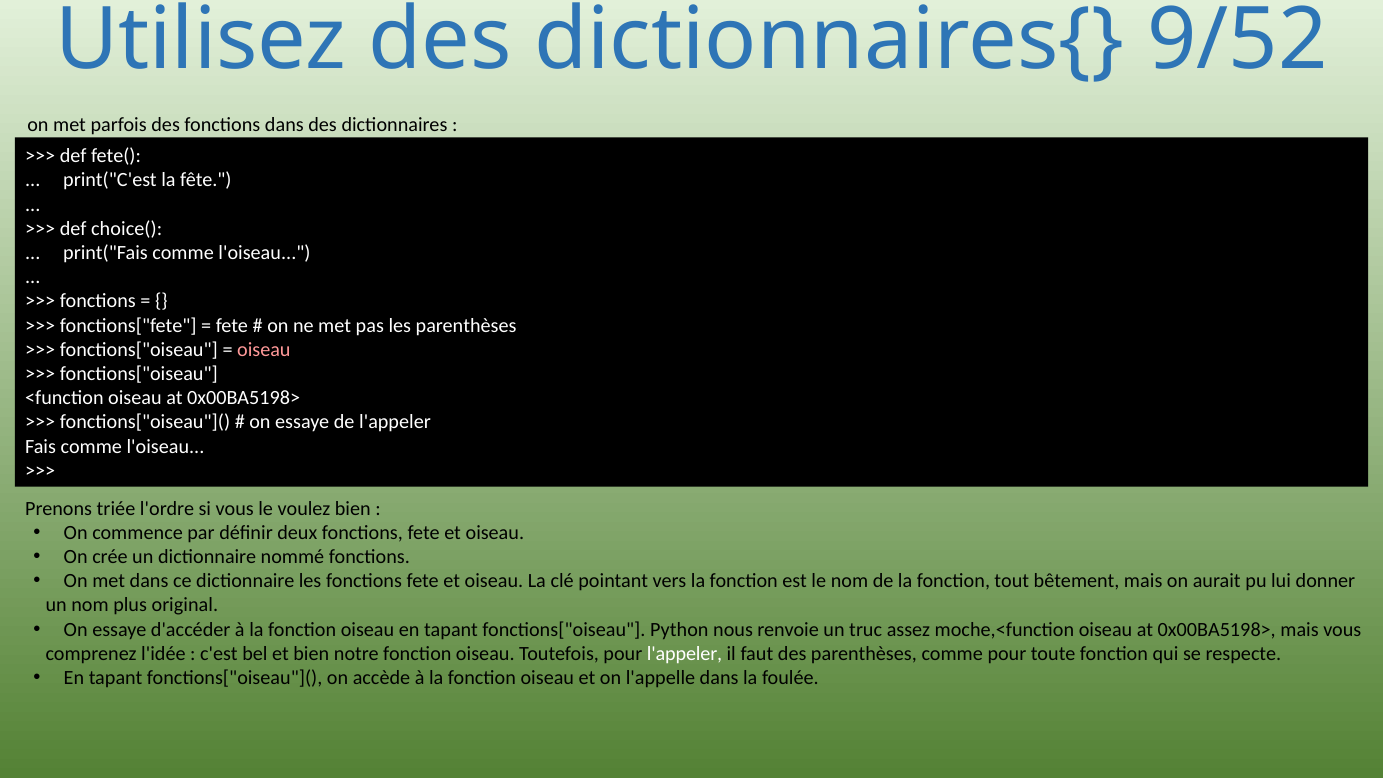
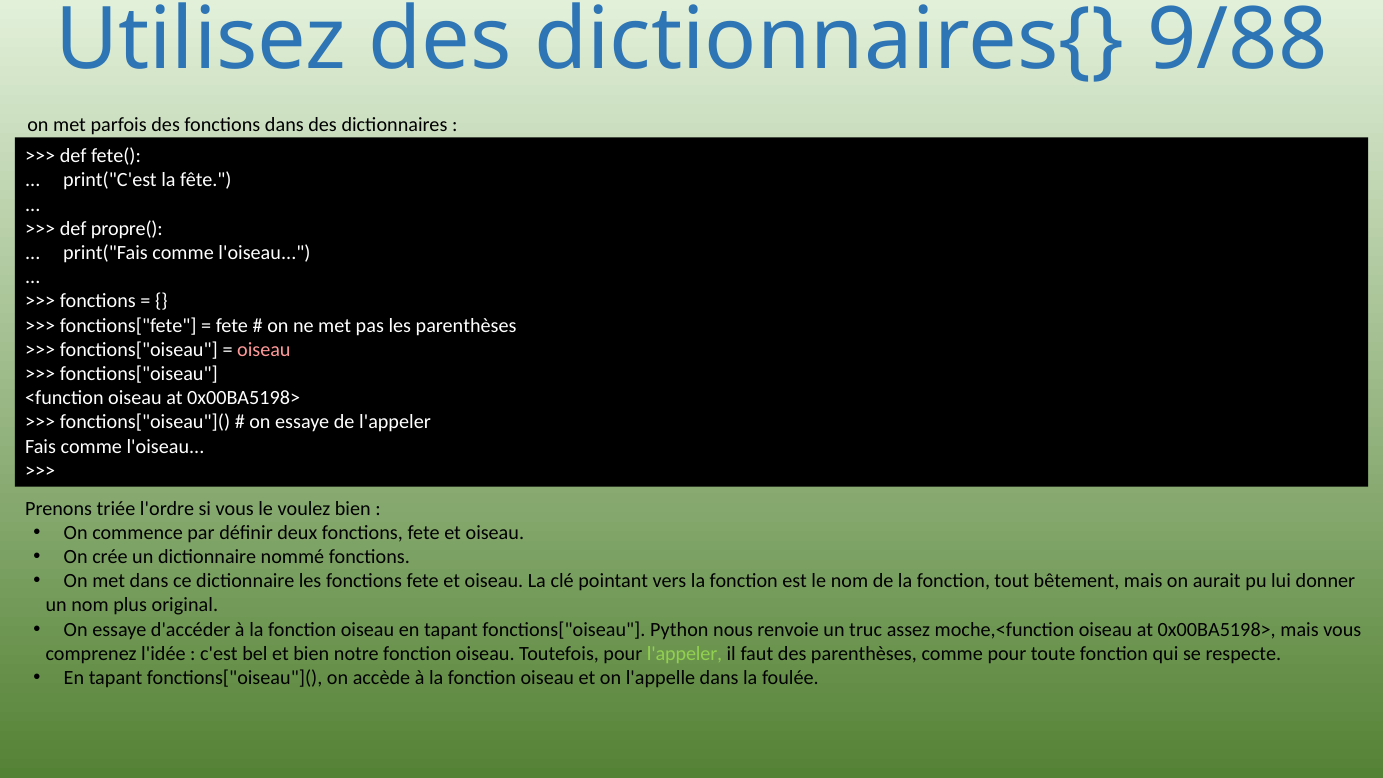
9/52: 9/52 -> 9/88 (1237, 40)
choice(: choice( -> propre( (127, 229)
l'appeler colour: white -> light green (685, 654)
